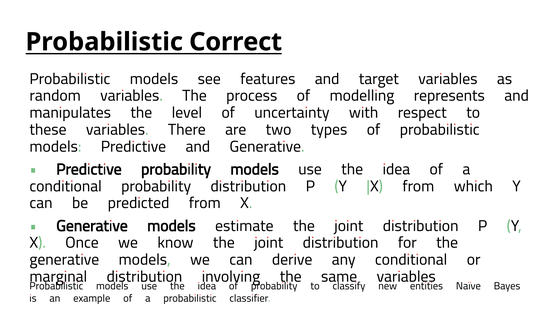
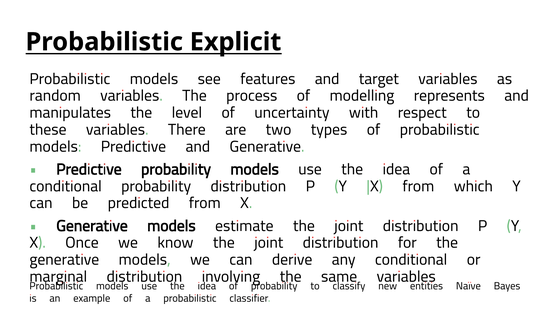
Correct: Correct -> Explicit (236, 42)
